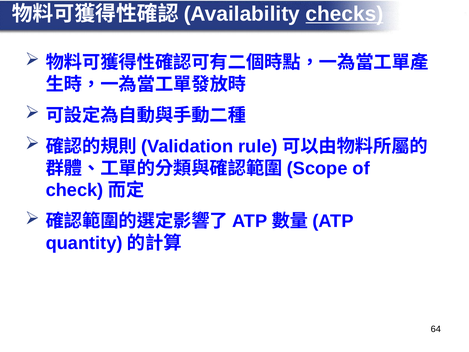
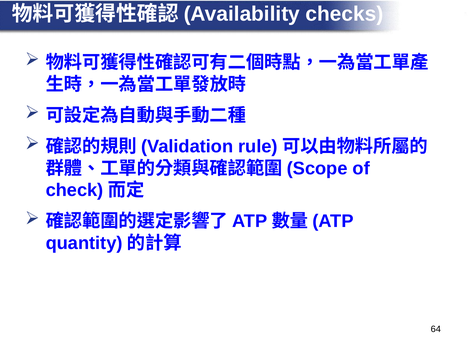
checks underline: present -> none (344, 14)
